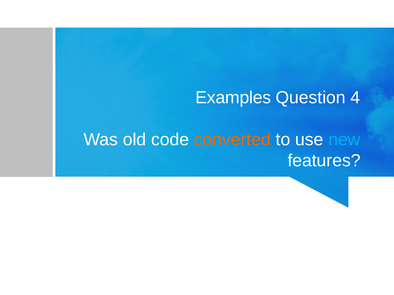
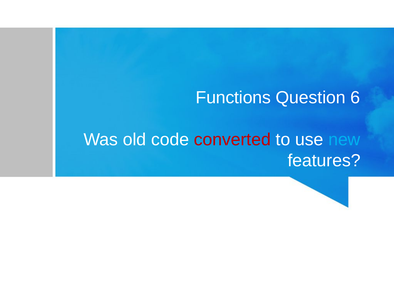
Examples: Examples -> Functions (233, 98)
4: 4 -> 6 (355, 98)
converted colour: orange -> red (232, 140)
